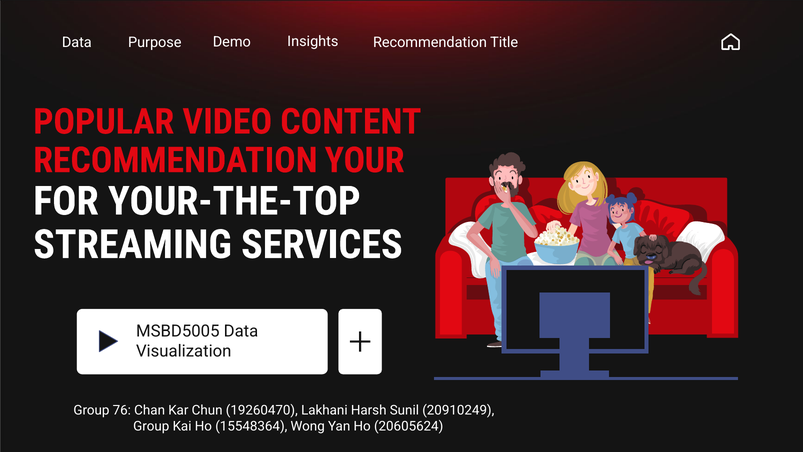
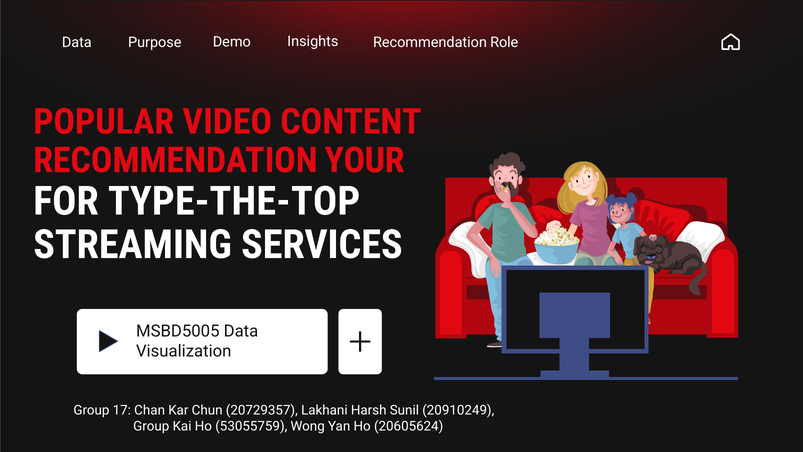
Title: Title -> Role (504, 43)
YOUR-THE-TOP: YOUR-THE-TOP -> TYPE-THE-TOP (234, 201)
76: 76 -> 17 (122, 410)
19260470: 19260470 -> 20729357 (262, 410)
15548364: 15548364 -> 53055759 (251, 426)
